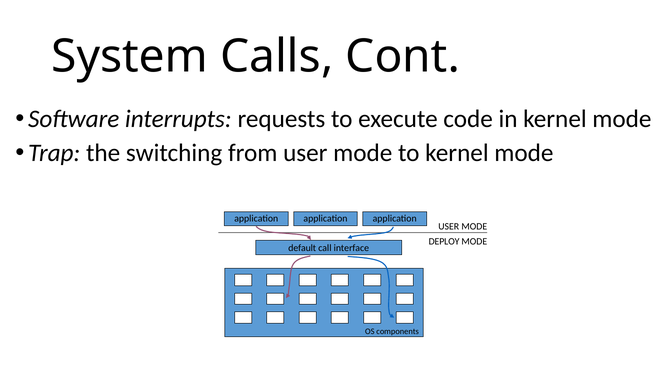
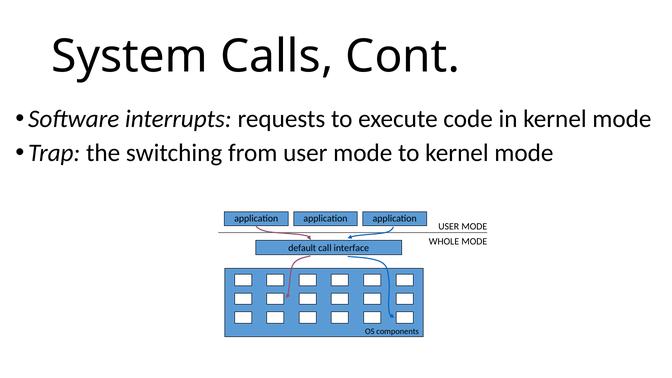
DEPLOY: DEPLOY -> WHOLE (444, 242)
